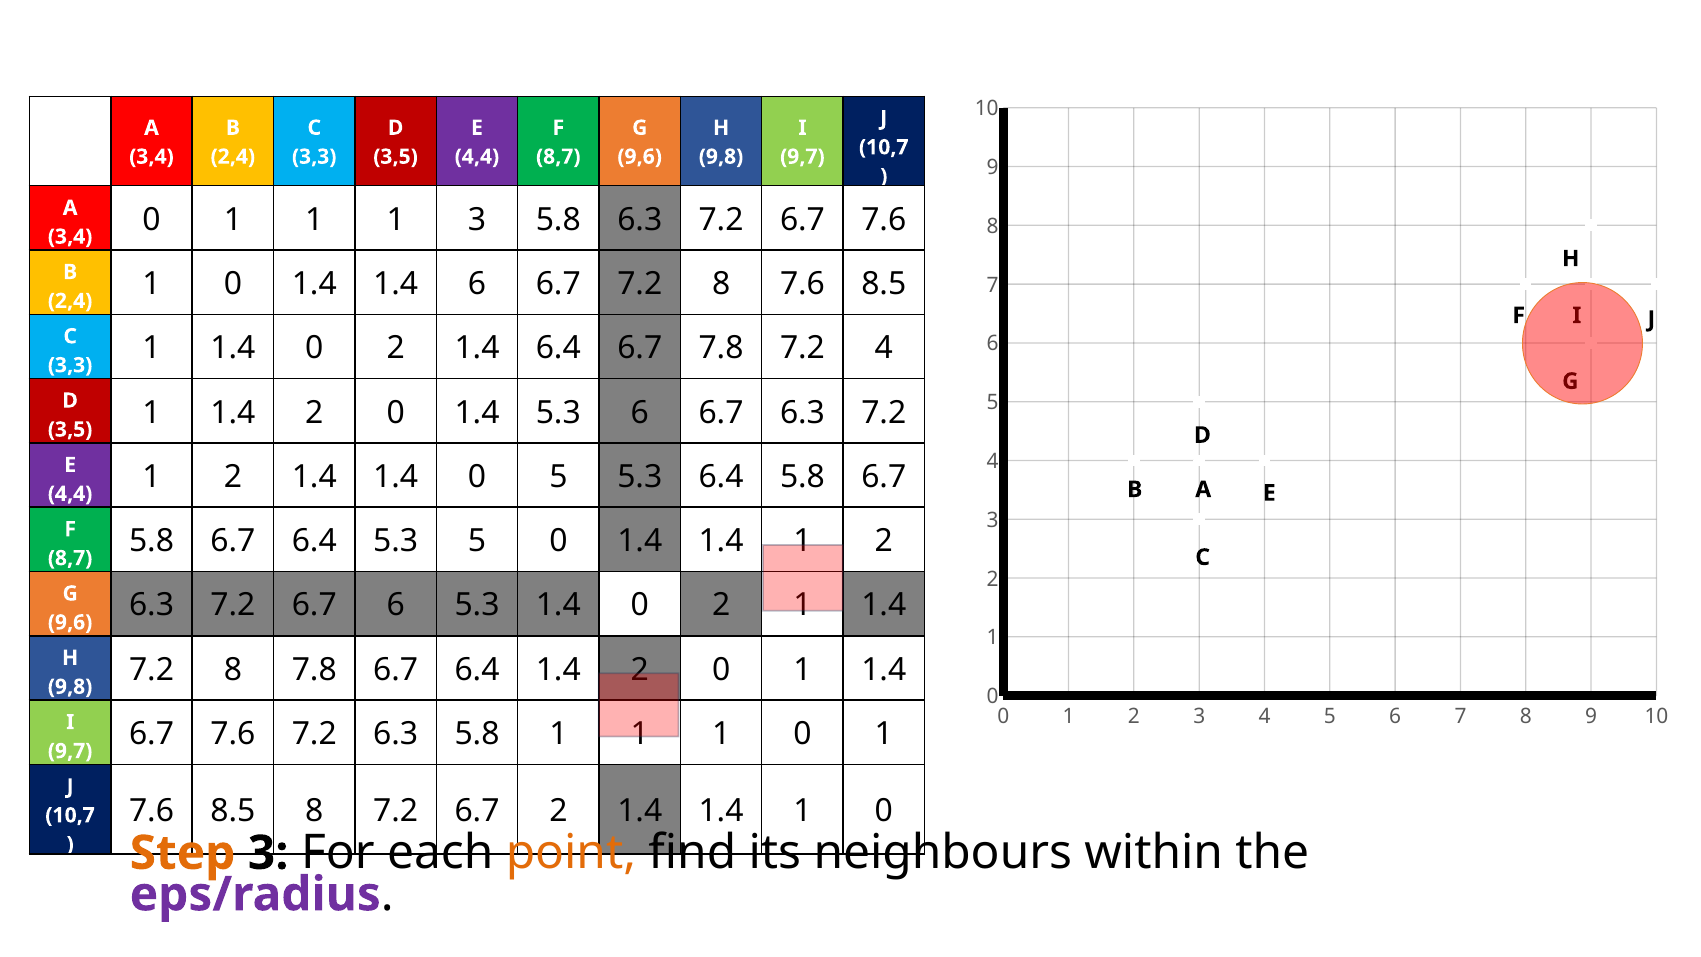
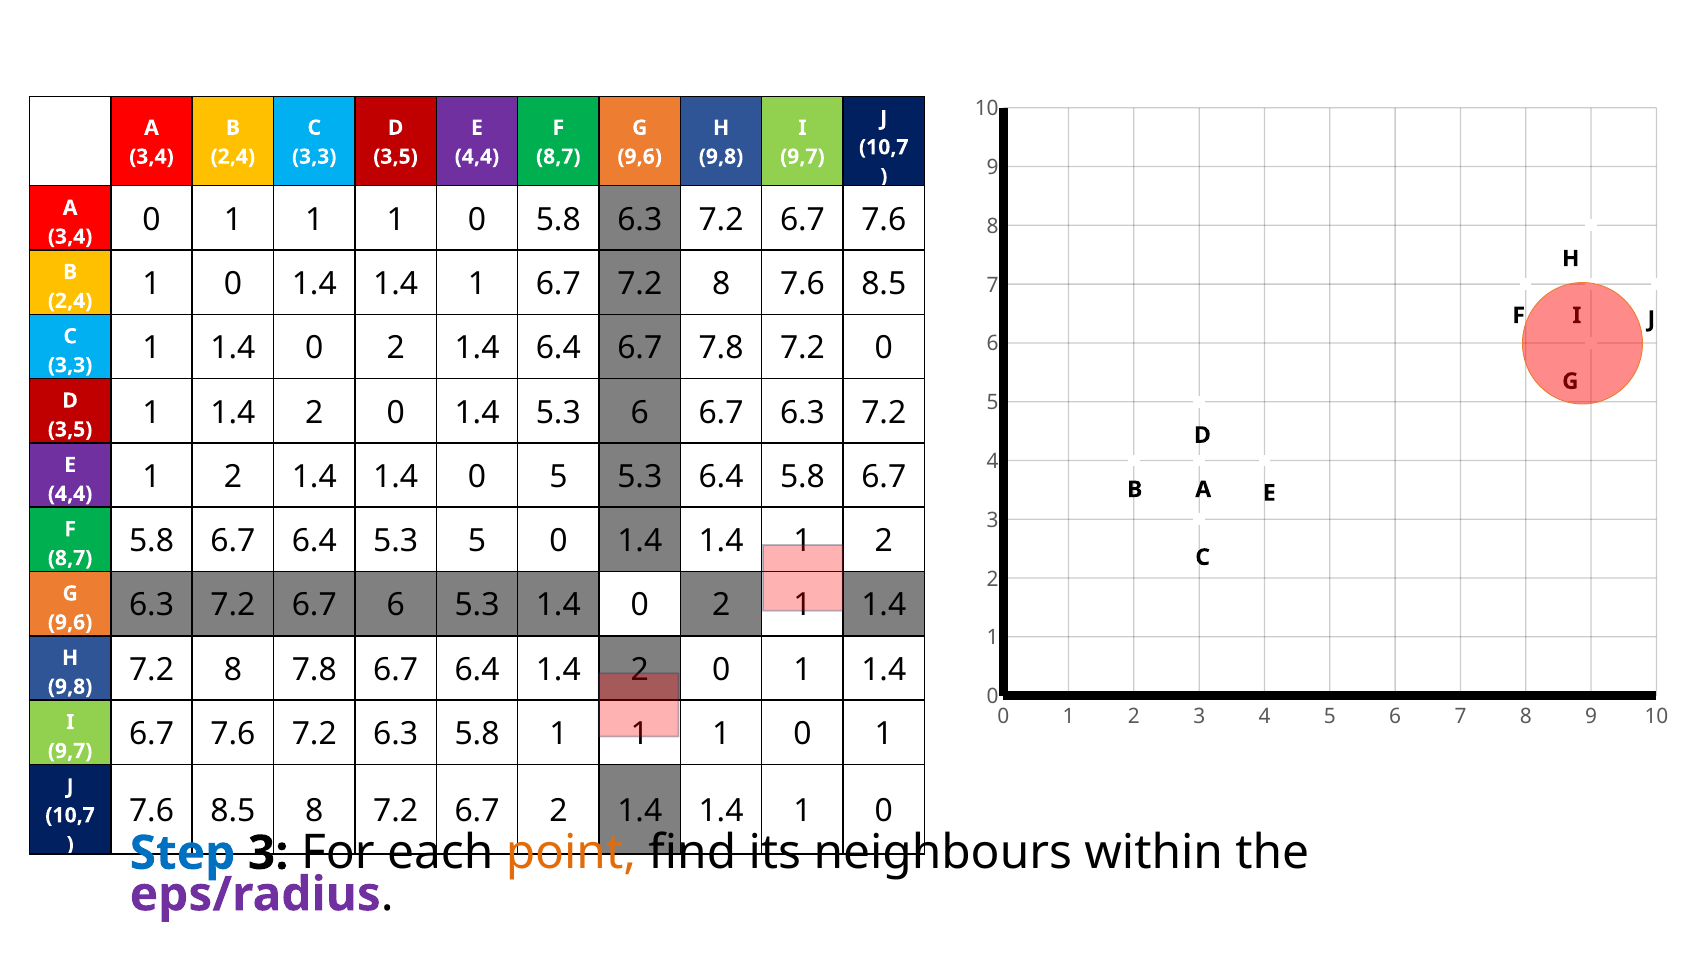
3: 3 -> 0 (477, 220)
6: 6 -> 1 (477, 284)
7.2 4: 4 -> 0 (884, 348)
Step colour: orange -> blue (183, 853)
